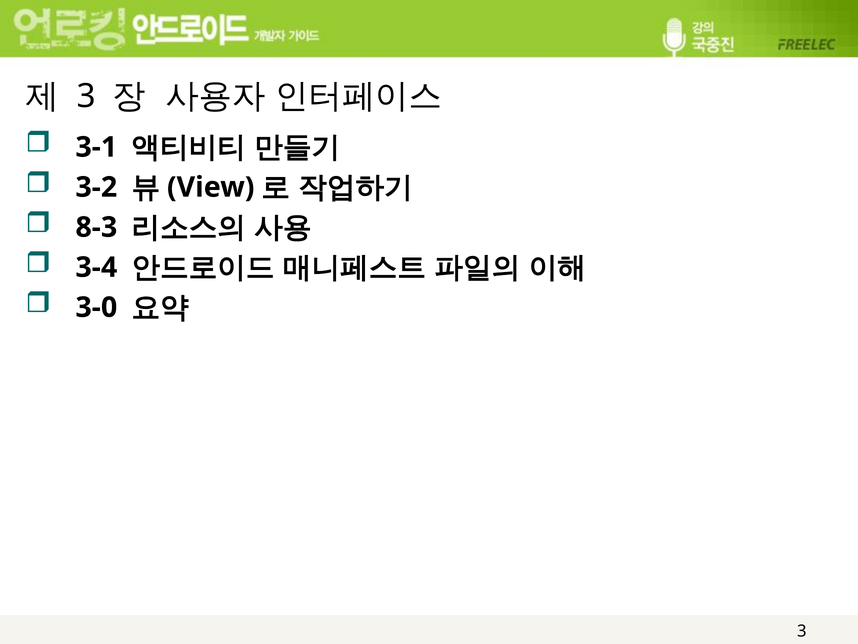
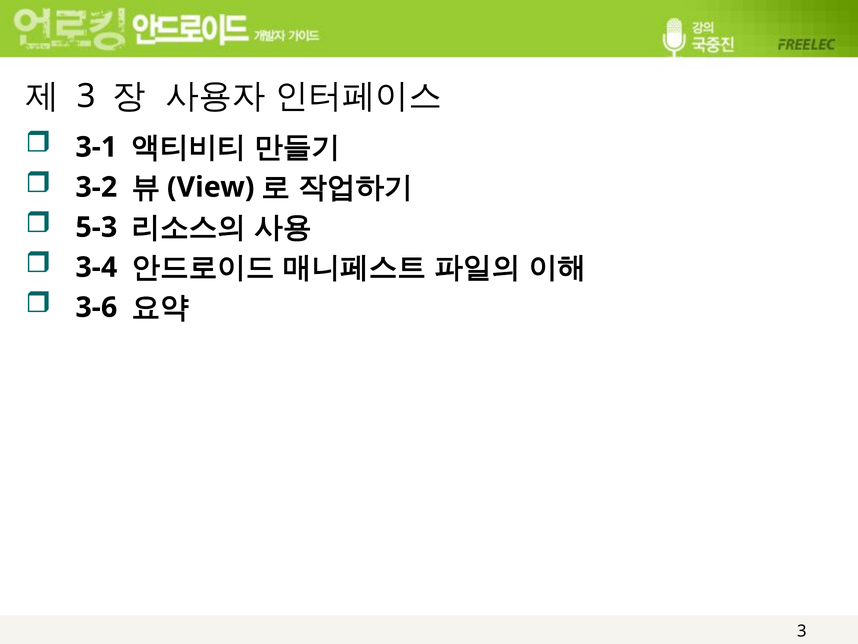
8-3: 8-3 -> 5-3 (96, 227)
3-0: 3-0 -> 3-6 (96, 307)
